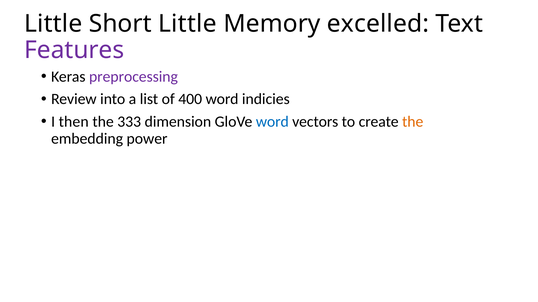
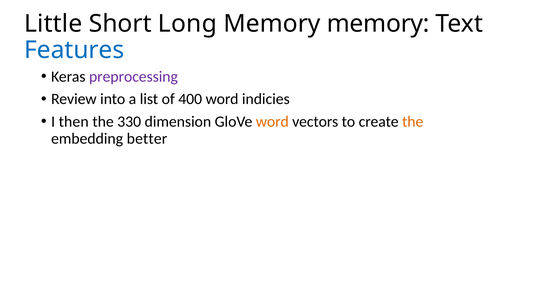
Short Little: Little -> Long (187, 24)
Memory excelled: excelled -> memory (378, 24)
Features colour: purple -> blue (74, 50)
333: 333 -> 330 (129, 122)
word colour: blue -> orange (272, 122)
power: power -> better (147, 139)
